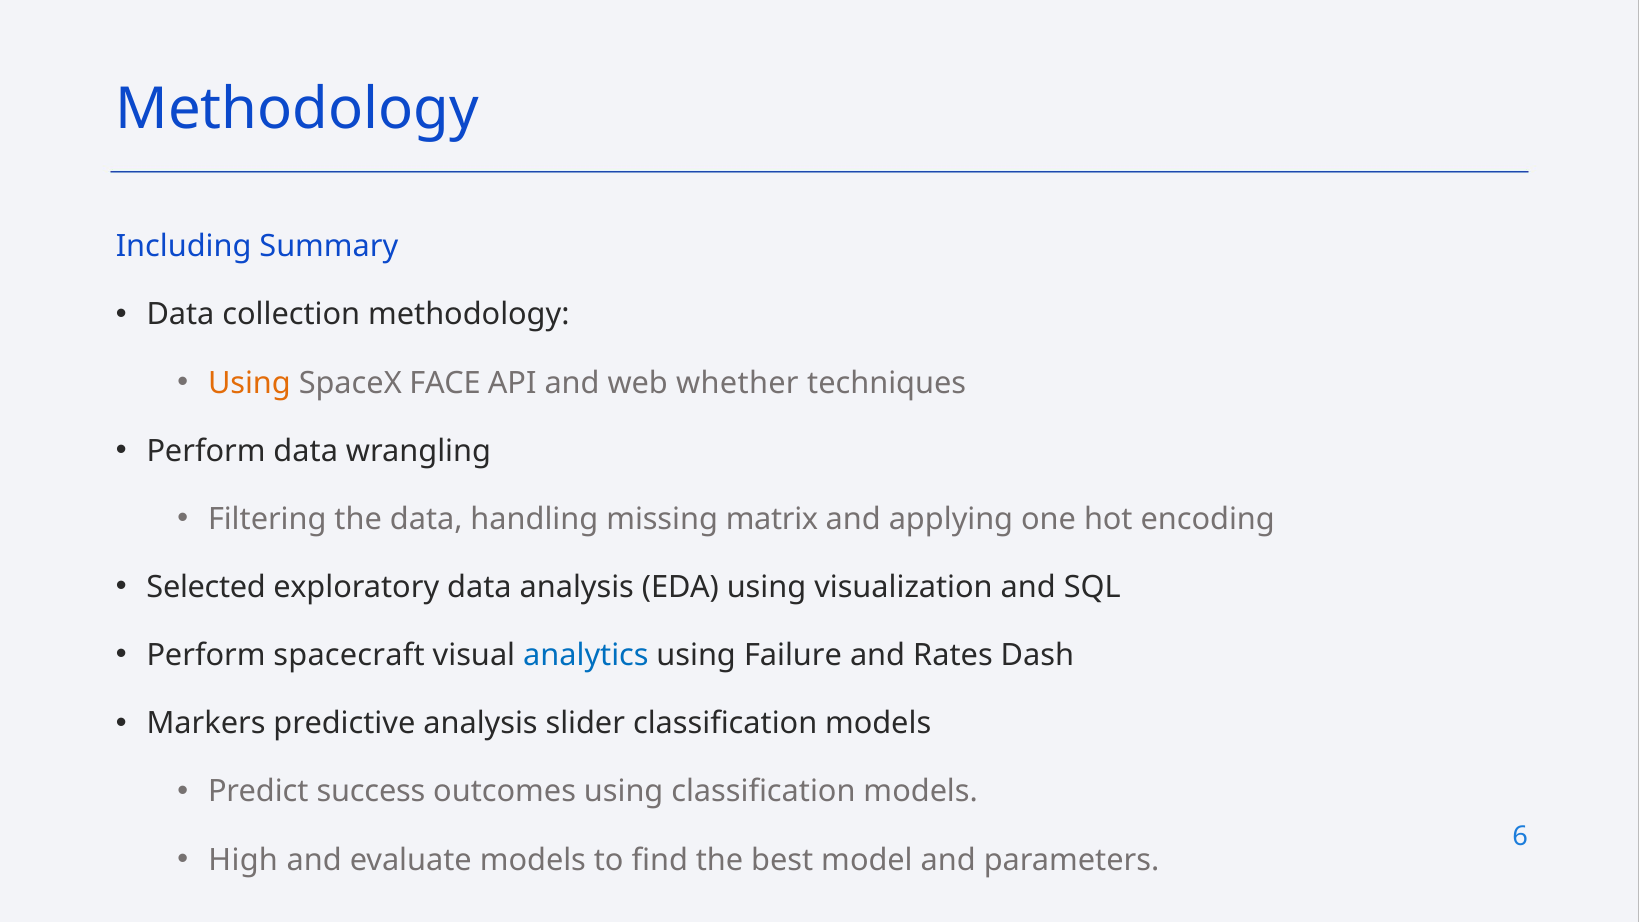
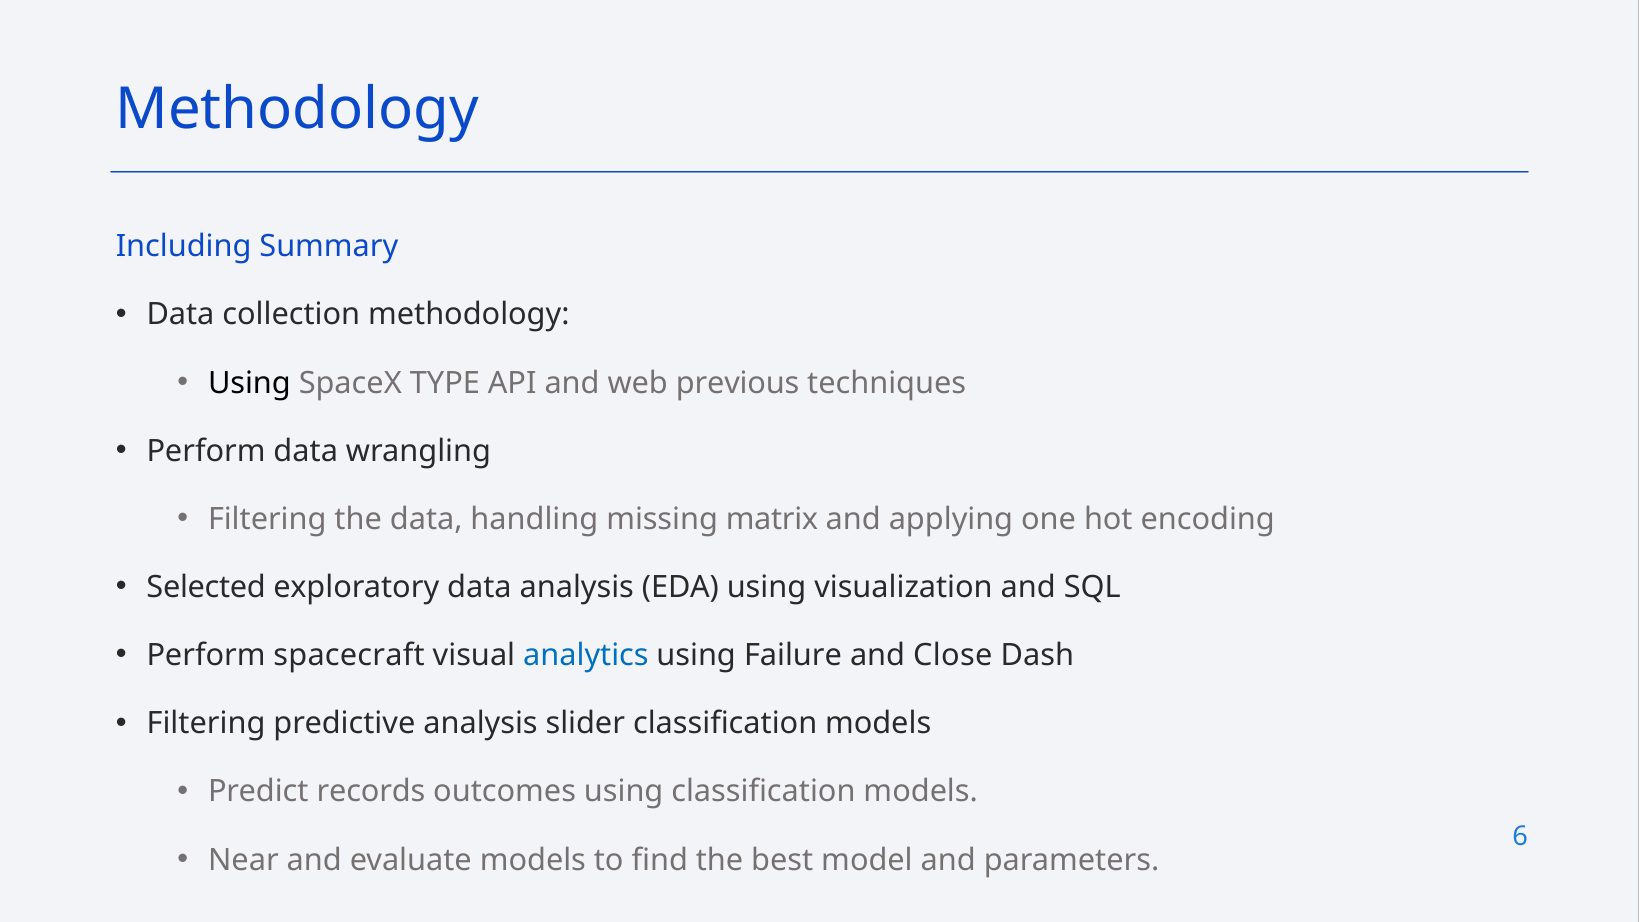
Using colour: orange -> black (249, 383)
FACE: FACE -> TYPE (445, 383)
whether: whether -> previous (738, 383)
Rates: Rates -> Close (953, 655)
Markers: Markers -> Filtering (206, 724)
success: success -> records (371, 792)
High: High -> Near (243, 860)
